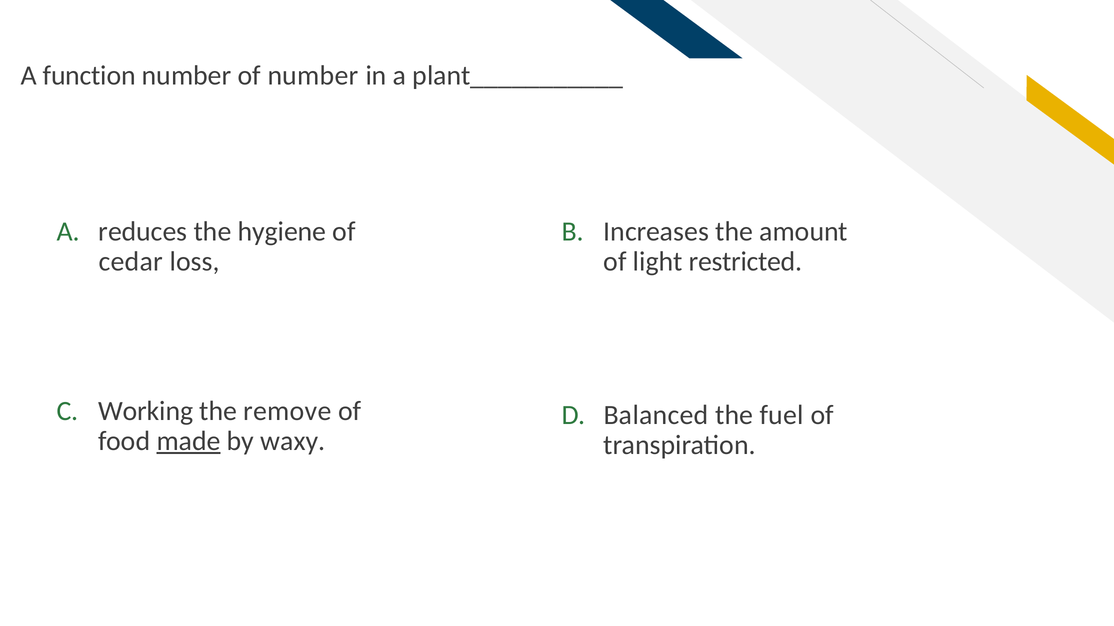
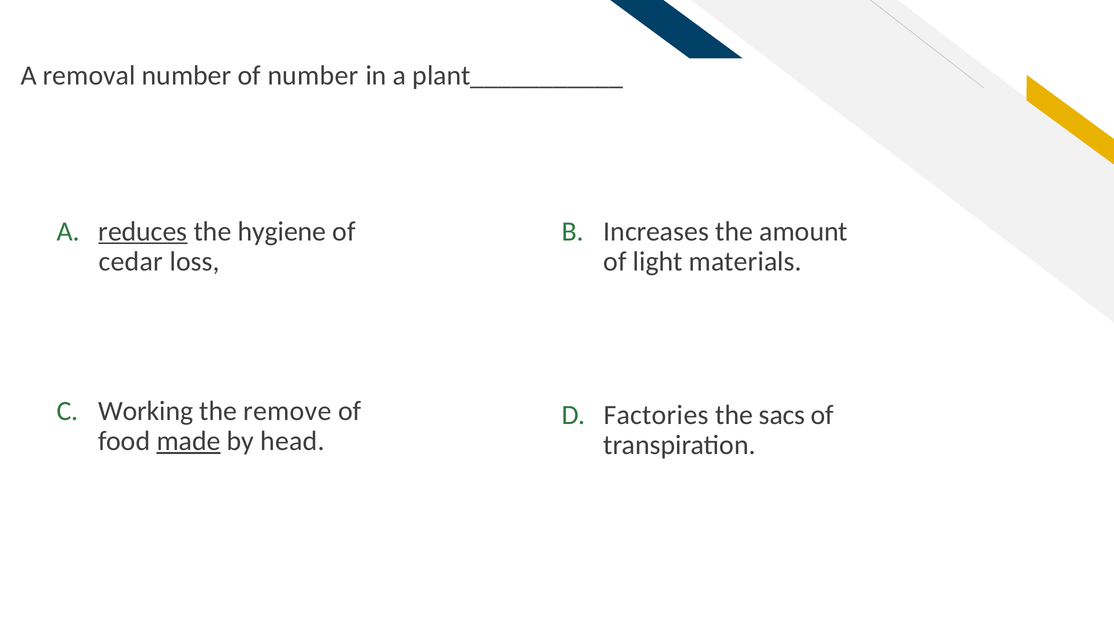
function: function -> removal (89, 76)
reduces underline: none -> present (143, 232)
restricted: restricted -> materials (745, 262)
Balanced: Balanced -> Factories (656, 415)
fuel: fuel -> sacs (782, 415)
waxy: waxy -> head (293, 442)
